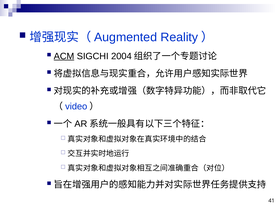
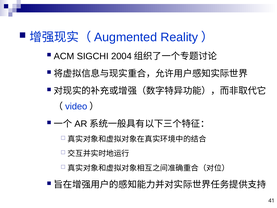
ACM underline: present -> none (64, 56)
